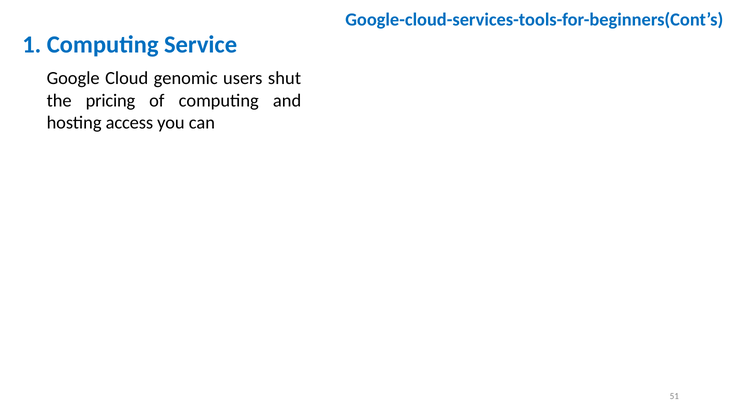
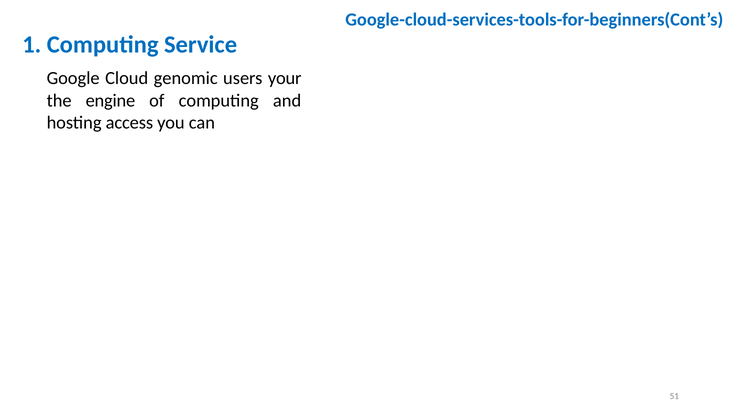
shut: shut -> your (285, 78)
pricing: pricing -> engine (110, 100)
